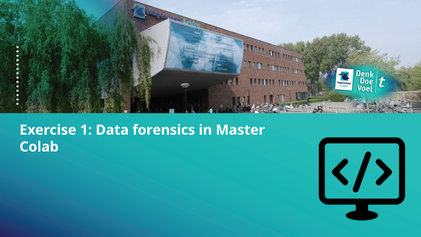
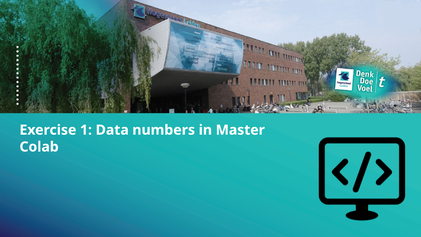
forensics: forensics -> numbers (164, 130)
